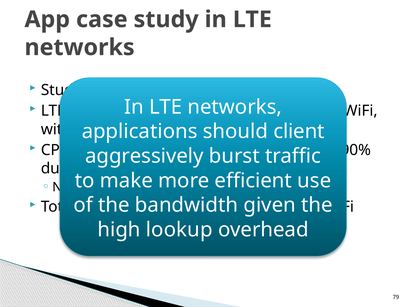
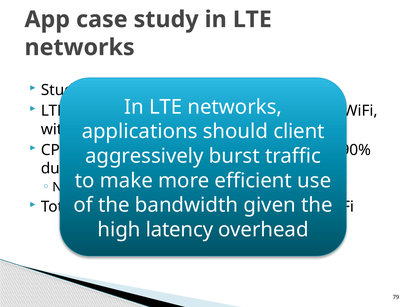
lookup: lookup -> latency (179, 230)
